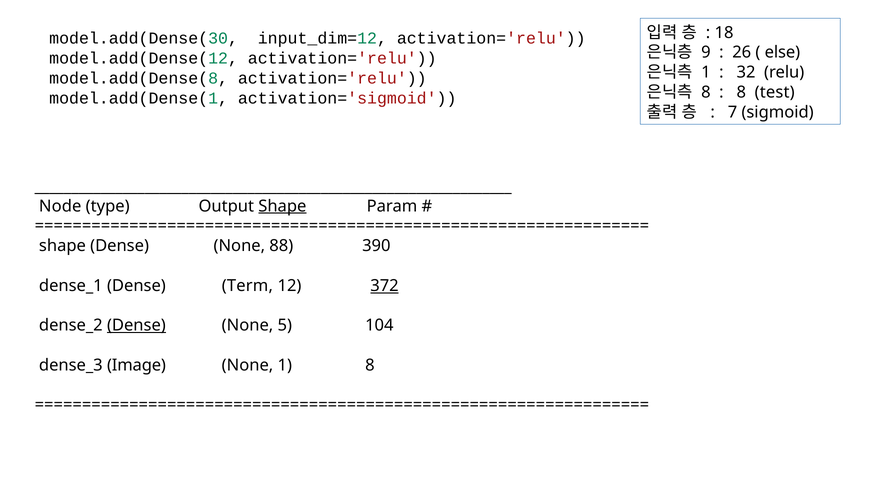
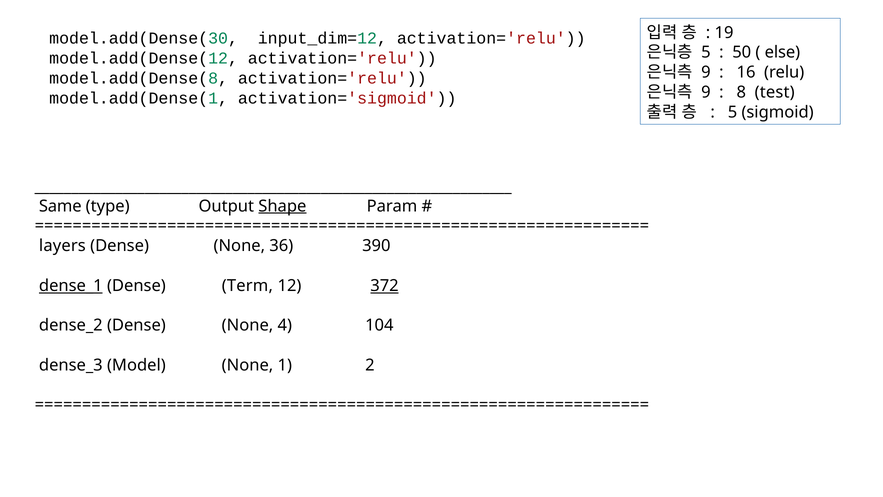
18: 18 -> 19 (724, 33)
9: 9 -> 5 (706, 52)
26: 26 -> 50 (742, 52)
1: 1 -> 9 (706, 72)
32: 32 -> 16 (746, 72)
8: 8 -> 9 (706, 92)
7: 7 -> 5 (733, 112)
Node: Node -> Same (60, 206)
shape: shape -> layers (62, 246)
88: 88 -> 36 (281, 246)
dense_1 underline: none -> present (71, 285)
Dense underline: present -> none (136, 325)
5: 5 -> 4 (285, 325)
Image: Image -> Model (136, 365)
1 8: 8 -> 2 (370, 365)
